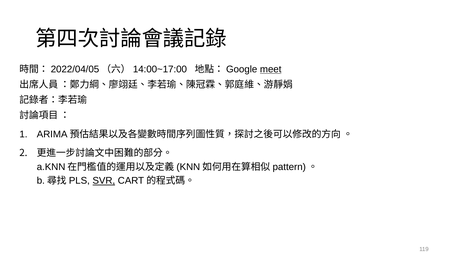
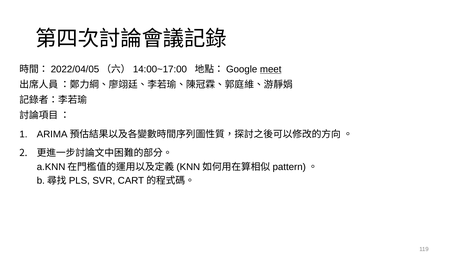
SVR underline: present -> none (104, 181)
